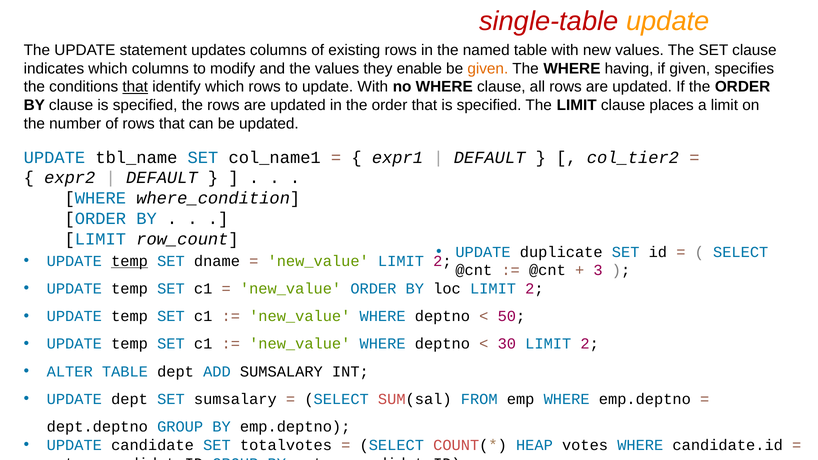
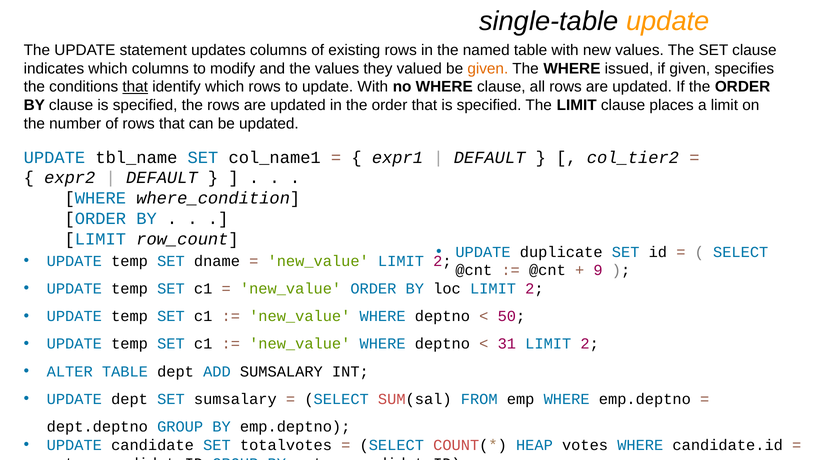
single-table colour: red -> black (549, 21)
enable: enable -> valued (419, 68)
having: having -> issued (629, 68)
temp underline: present -> none (130, 261)
3: 3 -> 9 (598, 270)
30: 30 -> 31 (507, 344)
